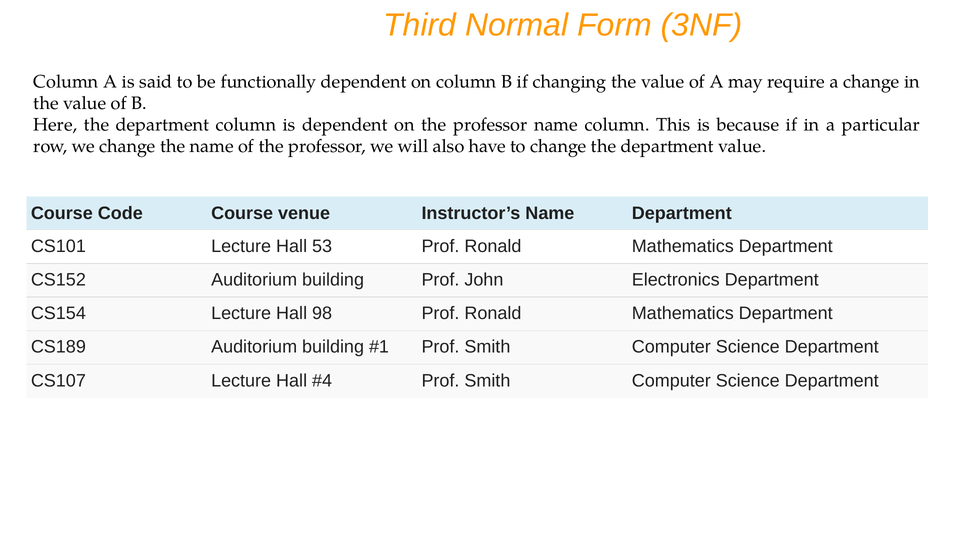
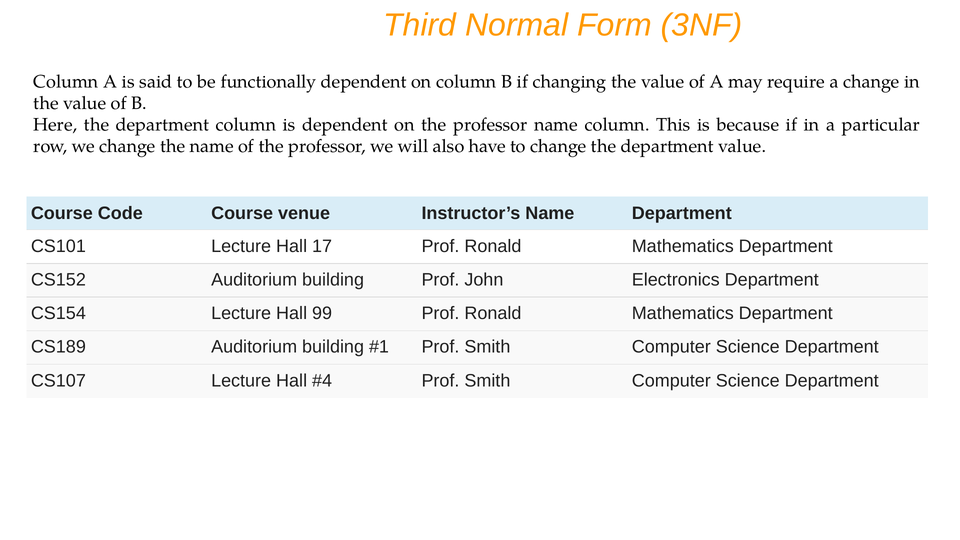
53: 53 -> 17 (322, 246)
98: 98 -> 99 (322, 313)
